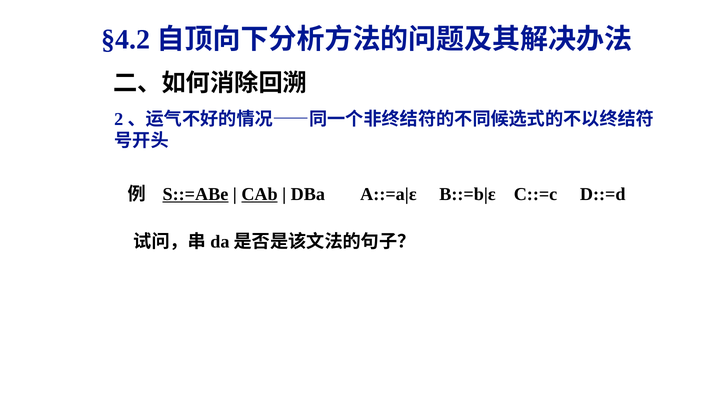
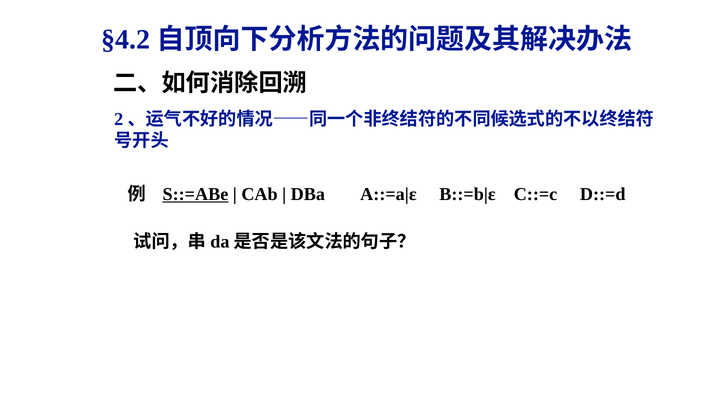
CAb underline: present -> none (260, 194)
